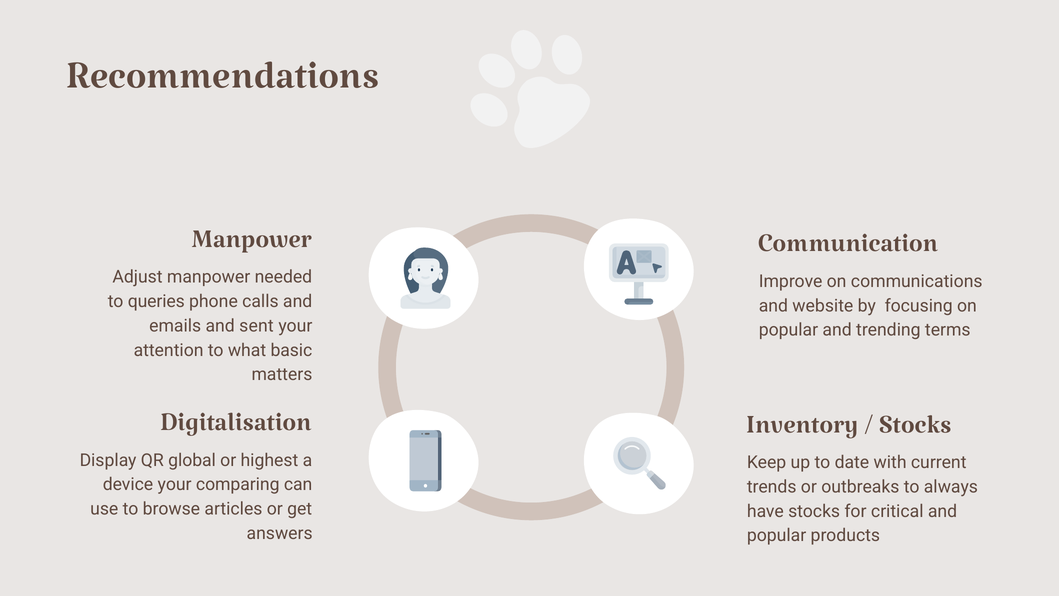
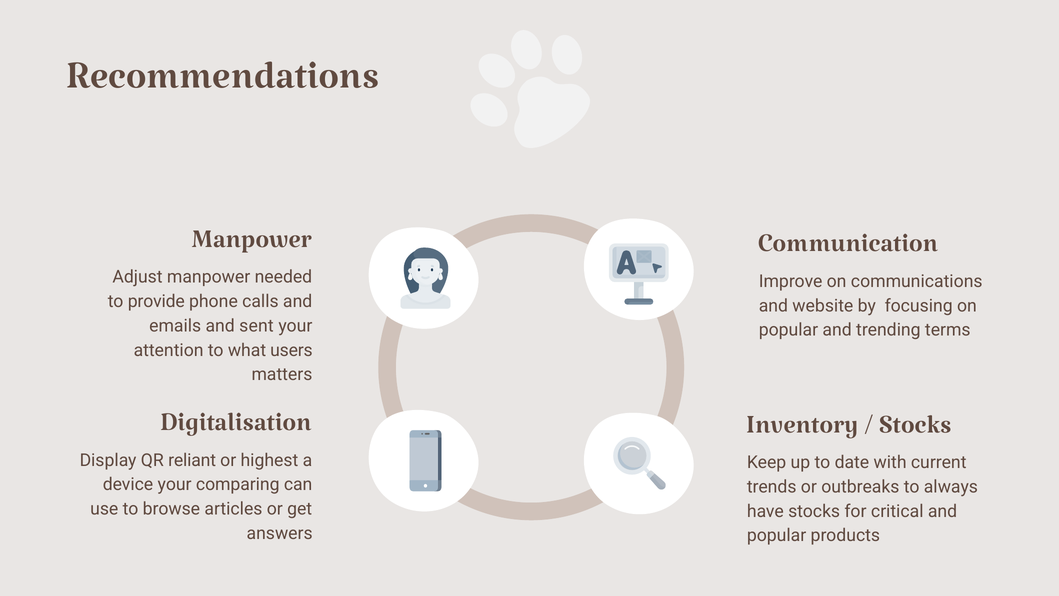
queries: queries -> provide (156, 301)
basic: basic -> users (291, 350)
global: global -> reliant (192, 460)
